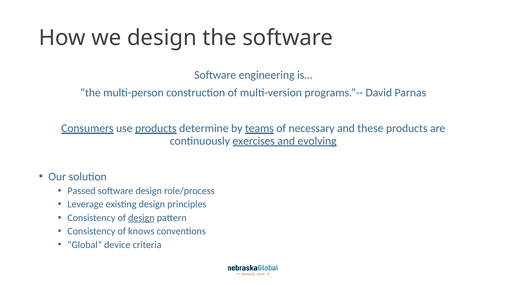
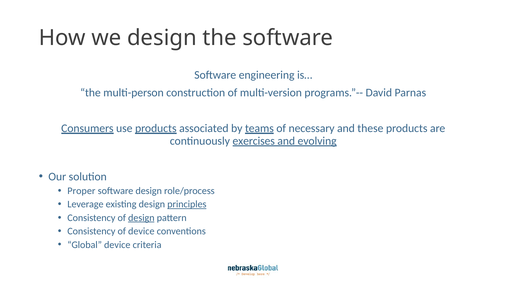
determine: determine -> associated (204, 128)
Passed: Passed -> Proper (81, 191)
principles underline: none -> present (187, 204)
of knows: knows -> device (141, 231)
